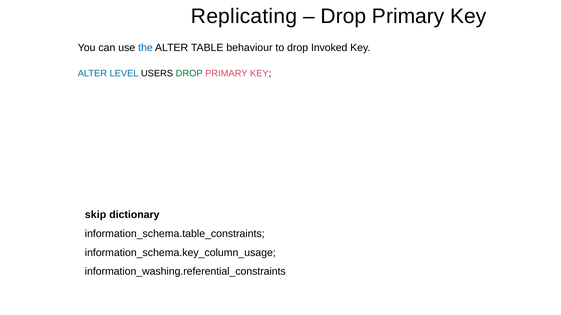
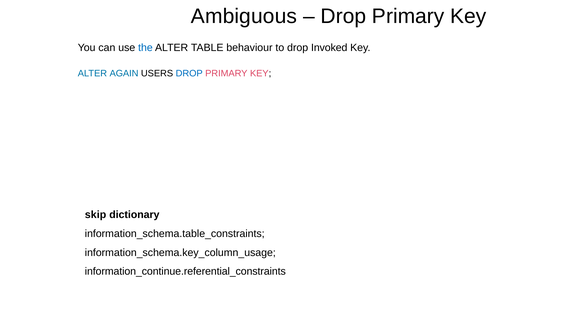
Replicating: Replicating -> Ambiguous (244, 16)
LEVEL: LEVEL -> AGAIN (124, 73)
DROP colour: green -> blue (189, 73)
information_washing.referential_constraints: information_washing.referential_constraints -> information_continue.referential_constraints (185, 272)
